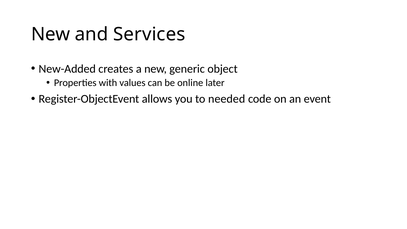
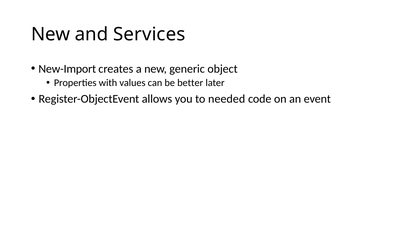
New-Added: New-Added -> New-Import (67, 69)
online: online -> better (190, 83)
